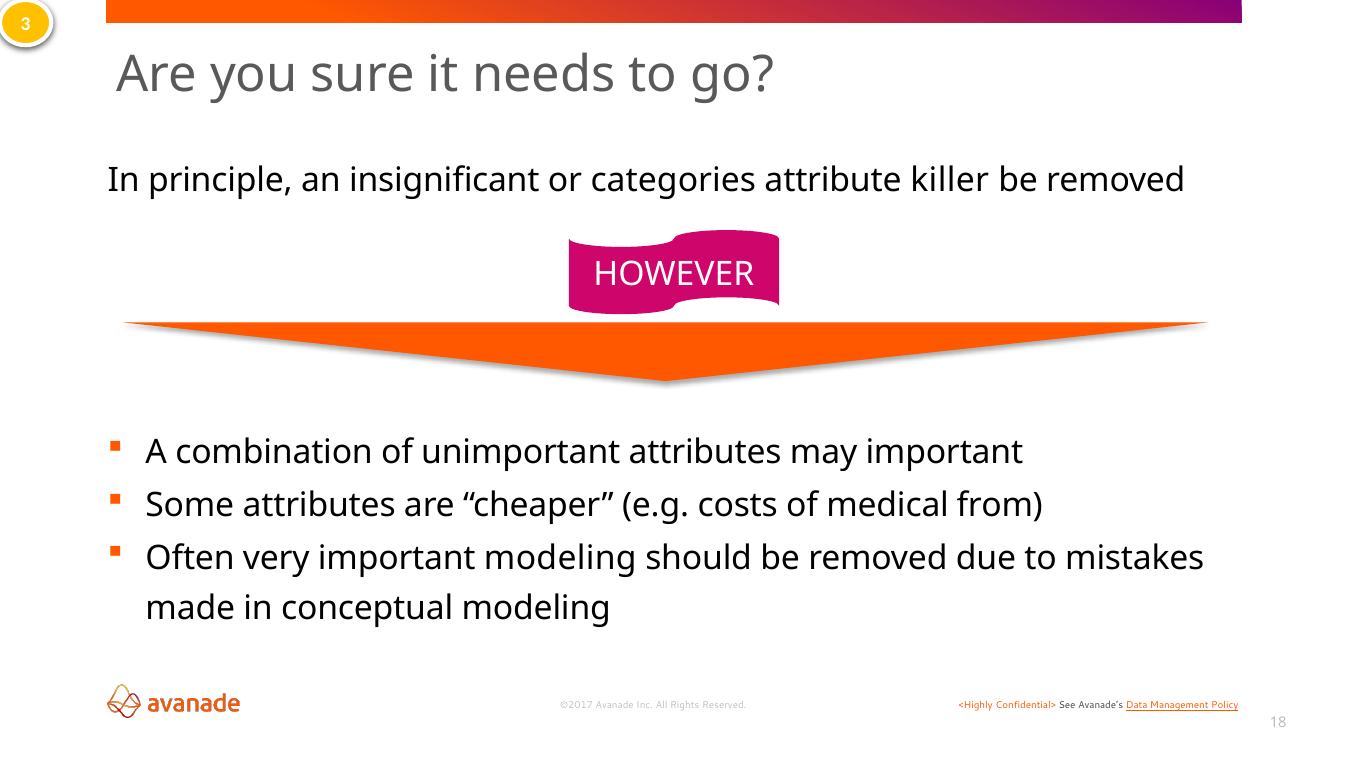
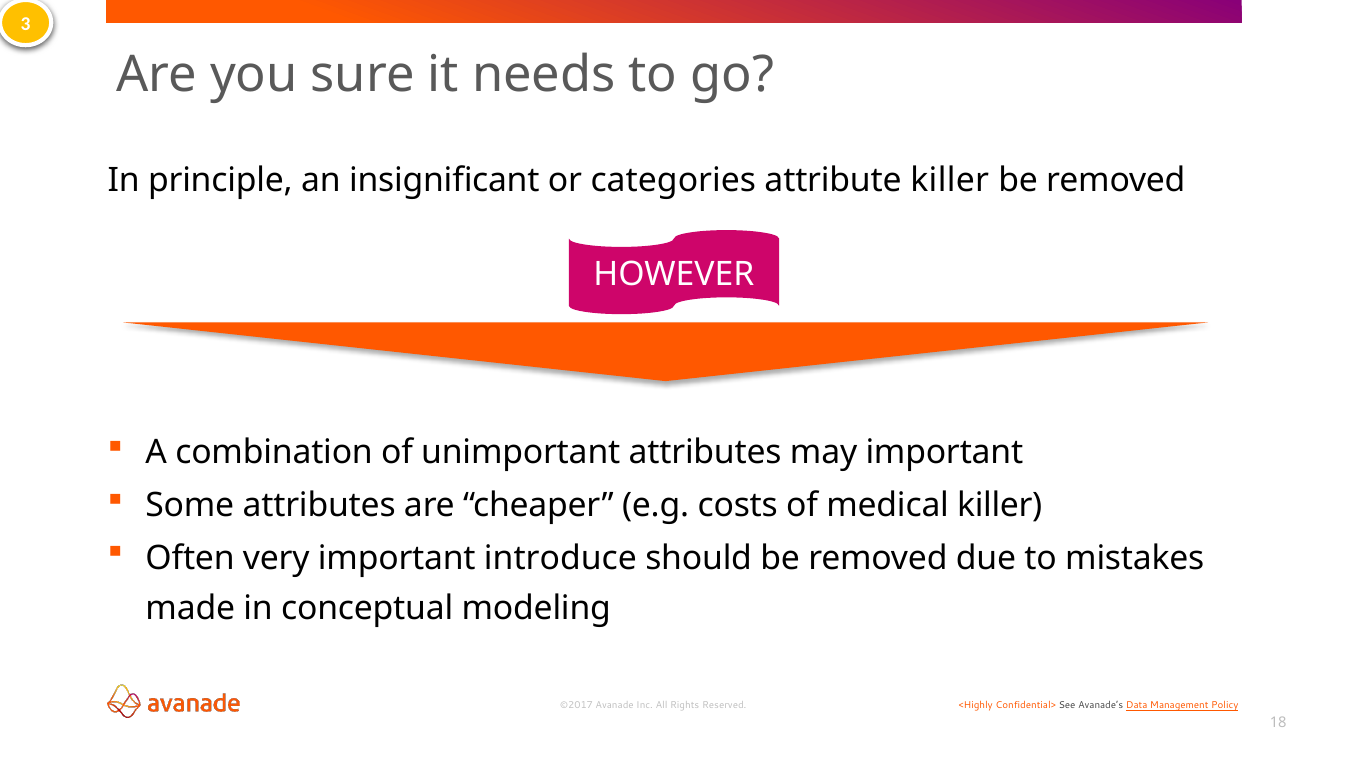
medical from: from -> killer (1000, 506)
important modeling: modeling -> introduce (560, 558)
